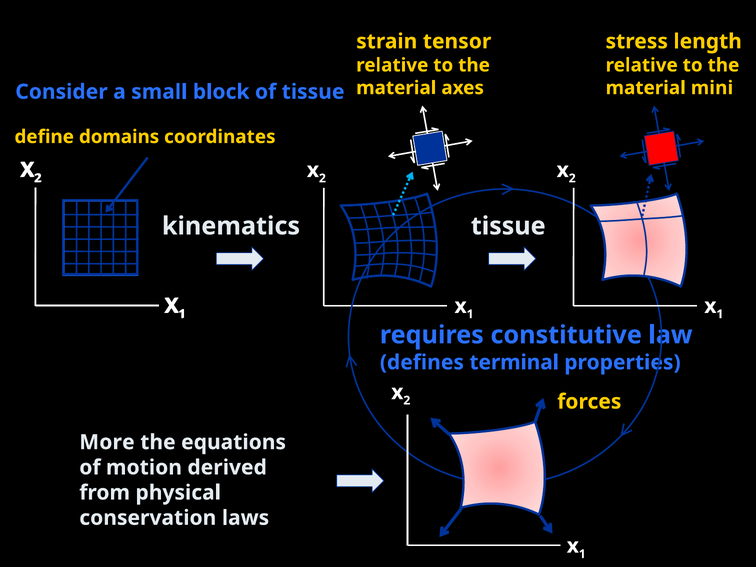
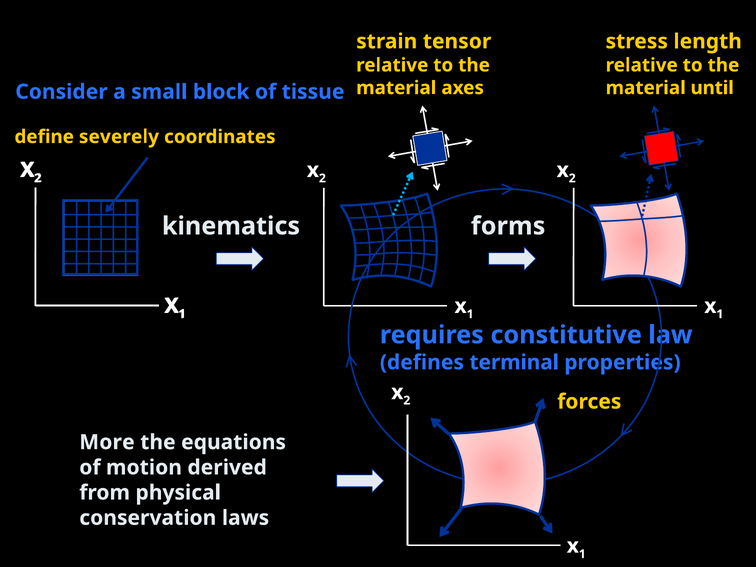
mini: mini -> until (712, 88)
domains: domains -> severely (119, 137)
tissue: tissue -> forms (508, 226)
